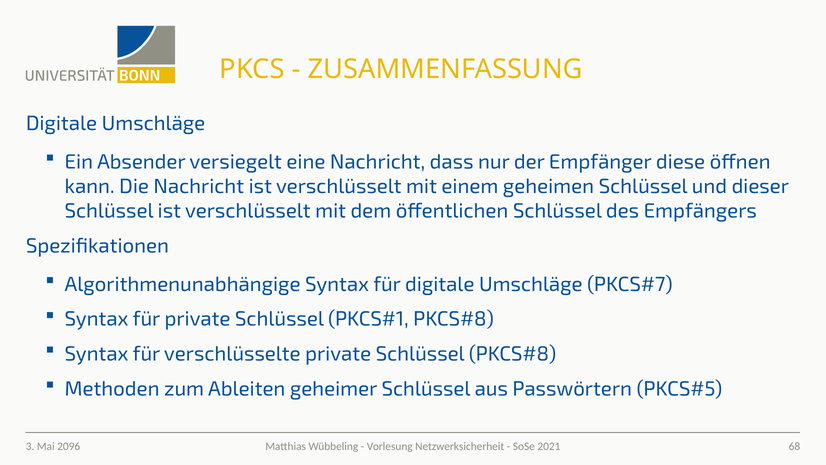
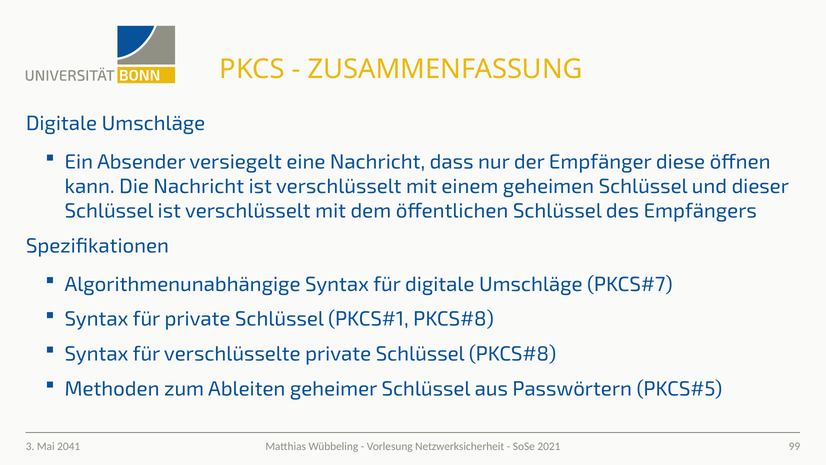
68: 68 -> 99 (794, 446)
2096: 2096 -> 2041 (69, 446)
